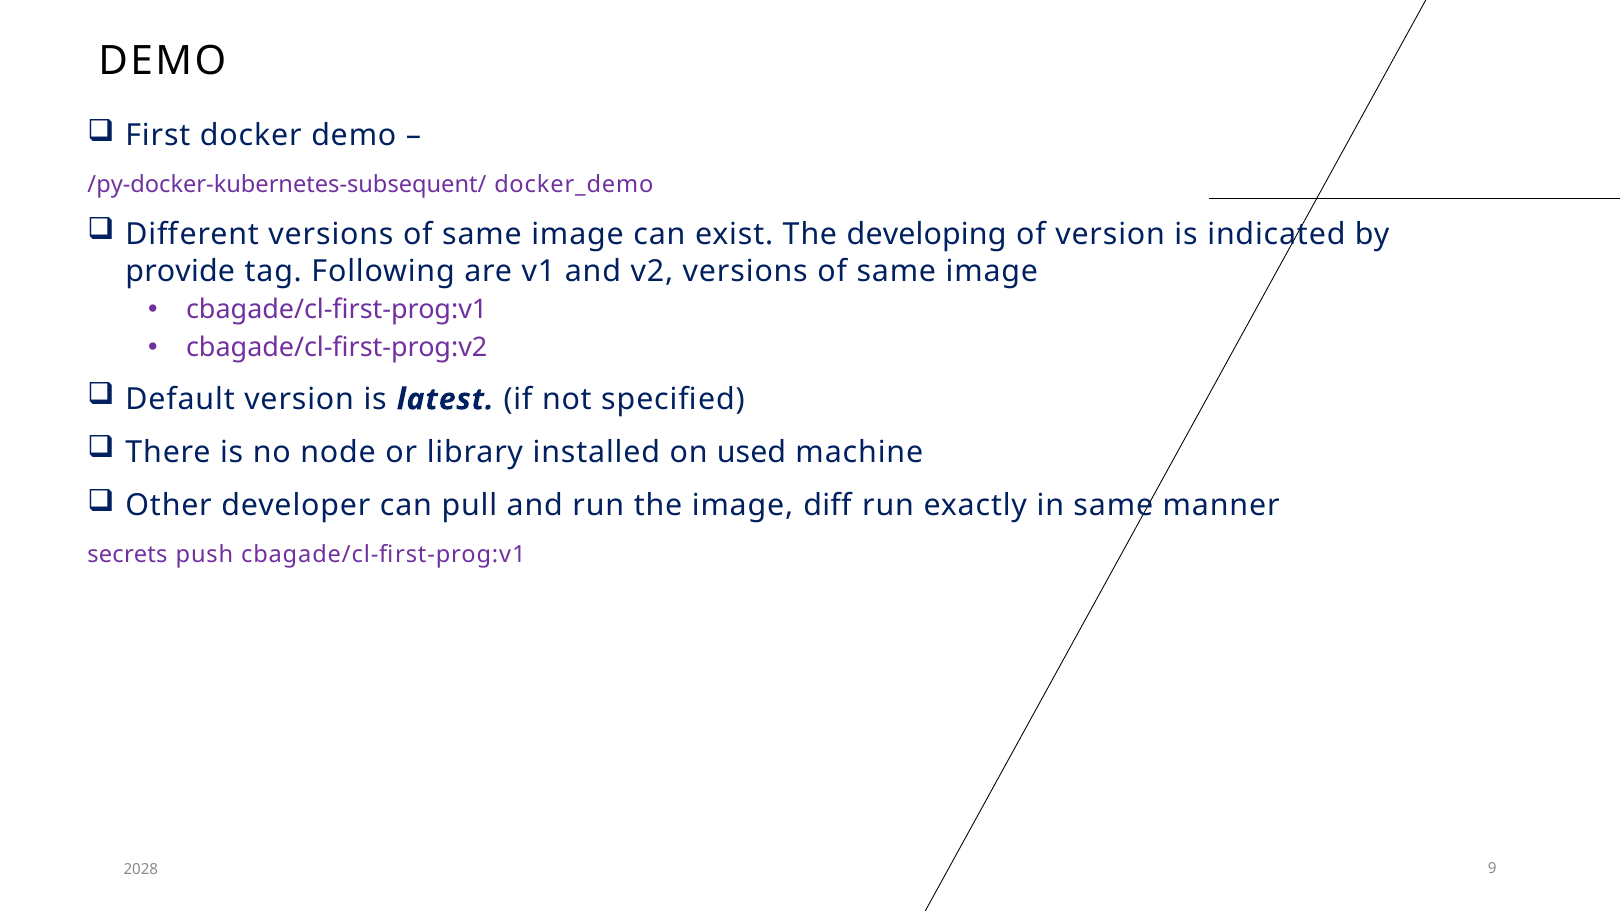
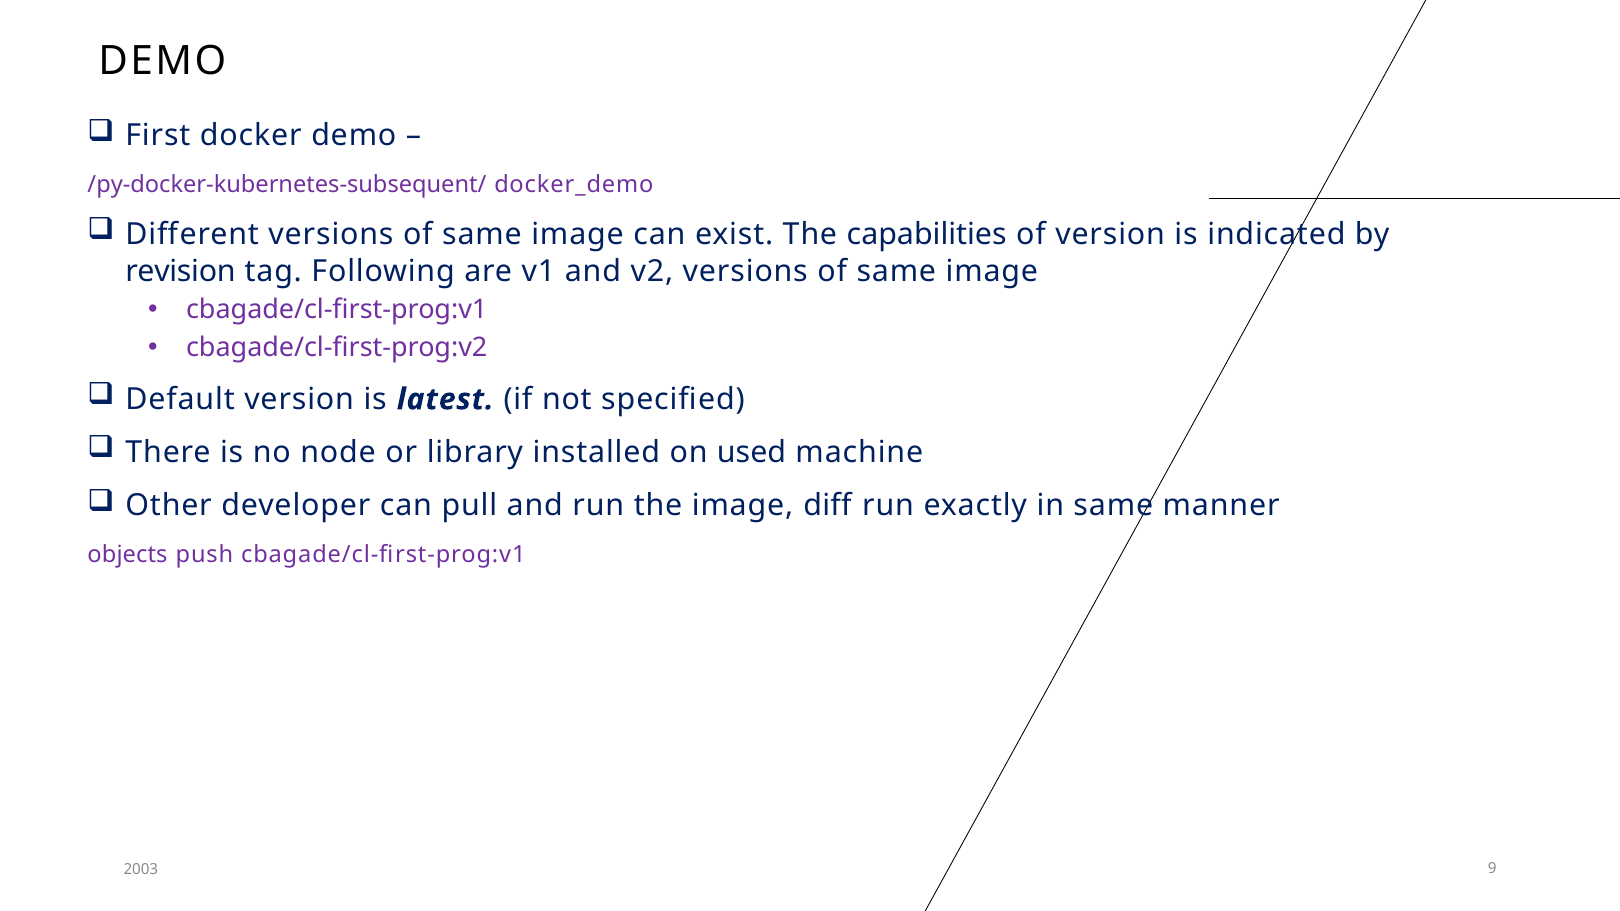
developing: developing -> capabilities (927, 235)
provide: provide -> revision (180, 271)
secrets: secrets -> objects (128, 555)
2028: 2028 -> 2003 (141, 870)
